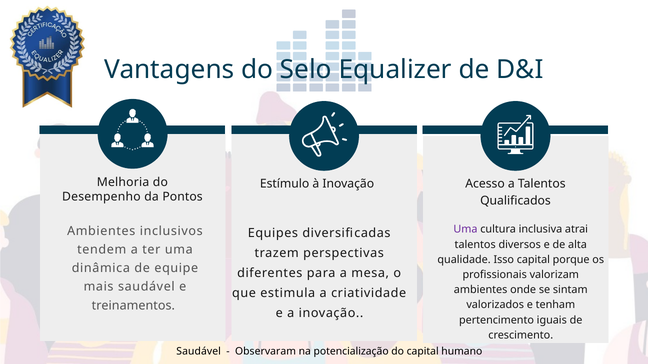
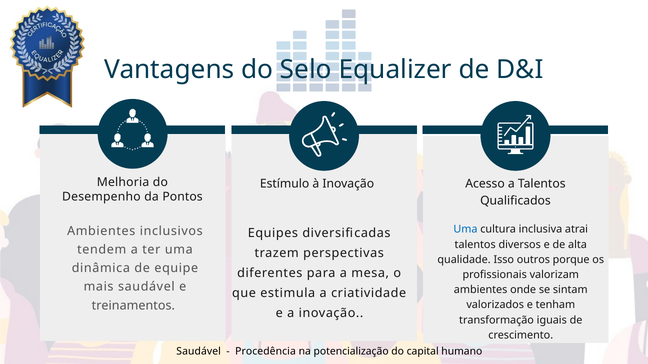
Uma colour: purple -> blue (465, 230)
Isso capital: capital -> outros (533, 260)
pertencimento: pertencimento -> transformação (497, 320)
Observaram: Observaram -> Procedência (265, 352)
